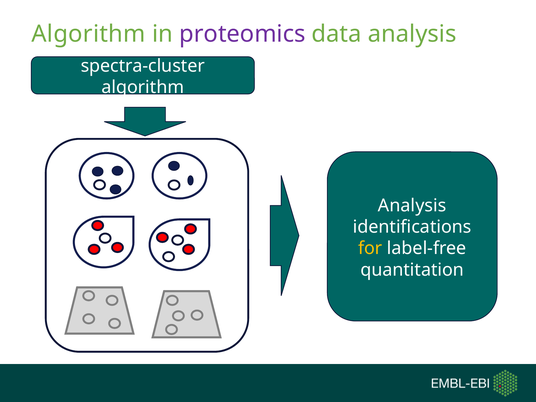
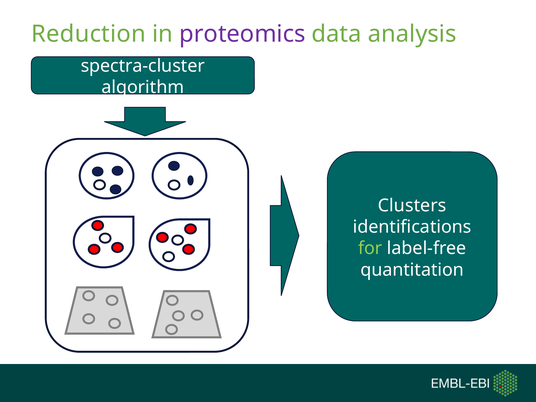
Algorithm: Algorithm -> Reduction (89, 34)
Analysis: Analysis -> Clusters (412, 205)
for colour: yellow -> light green (370, 248)
